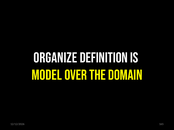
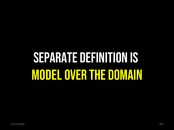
ORGANIZE: ORGANIZE -> SEPARATE (55, 58)
